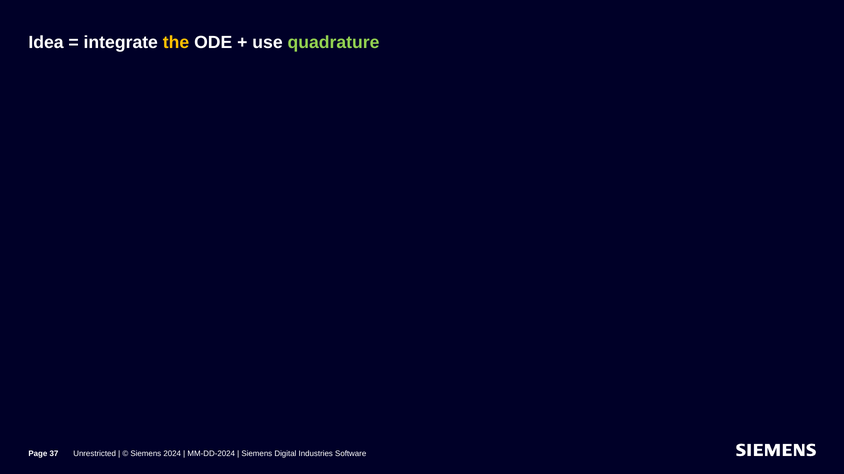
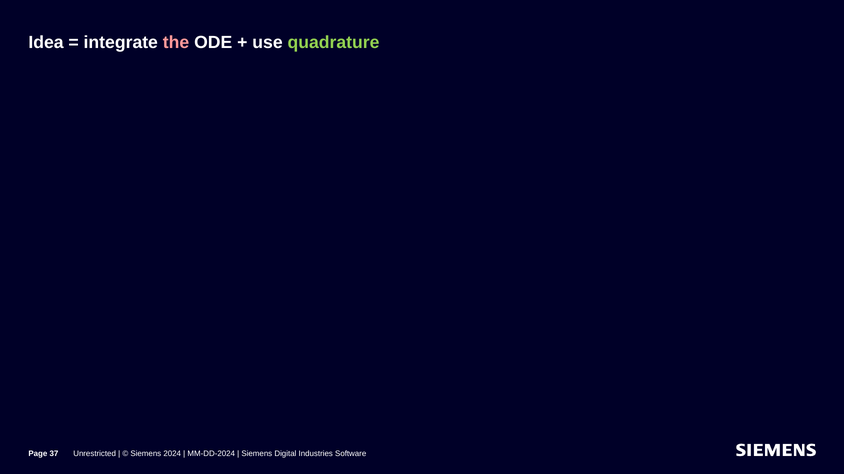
the colour: yellow -> pink (176, 43)
